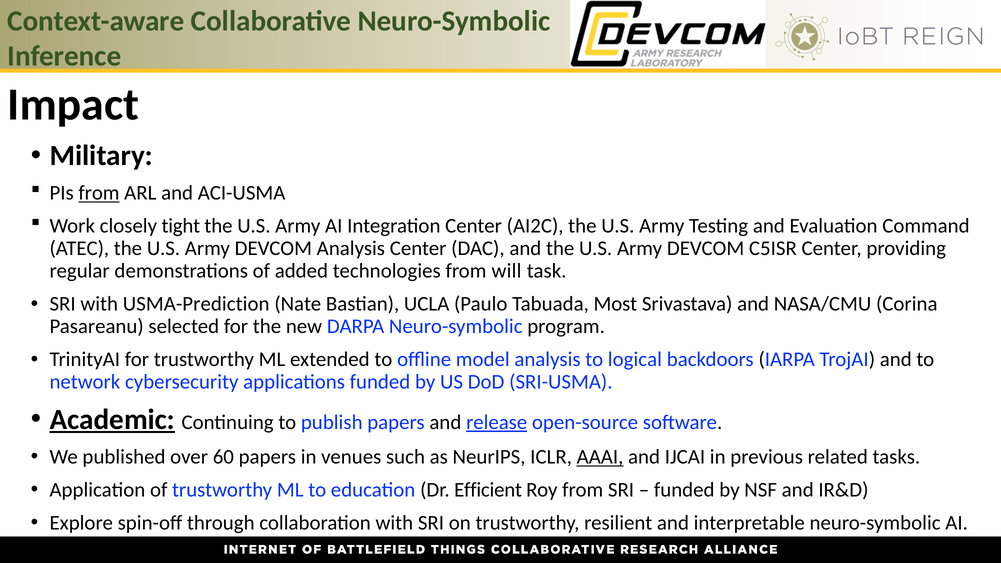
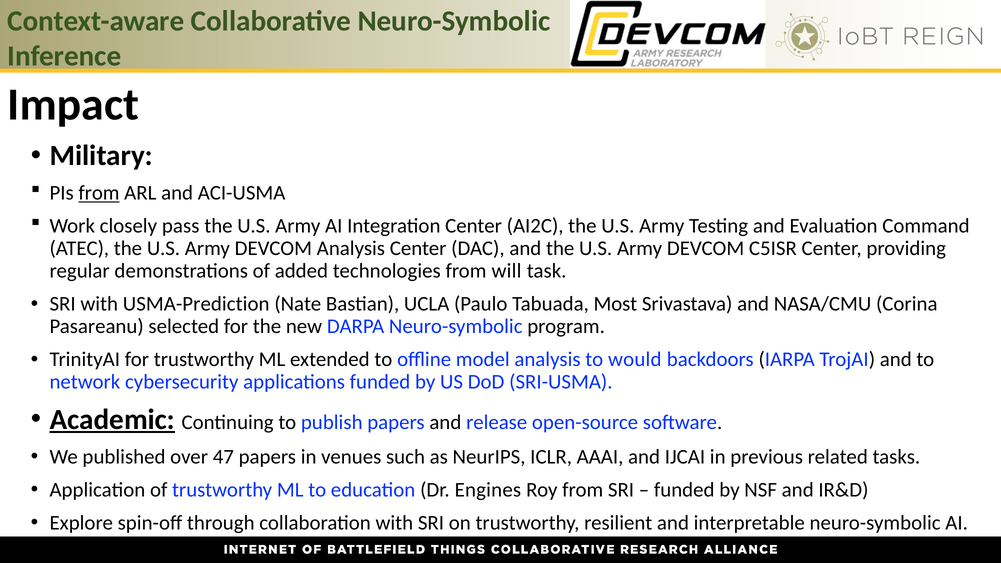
tight: tight -> pass (181, 226)
logical: logical -> would (635, 360)
release underline: present -> none (497, 422)
60: 60 -> 47 (223, 457)
AAAI underline: present -> none (600, 457)
Efficient: Efficient -> Engines (488, 490)
